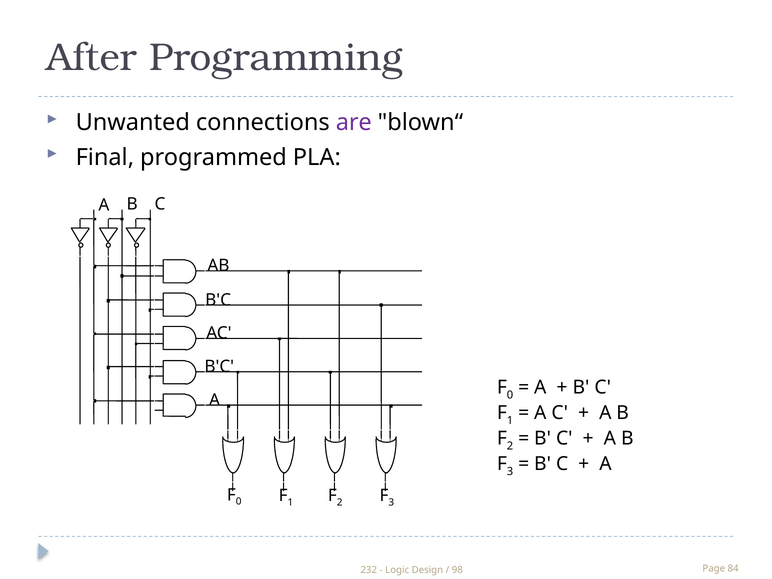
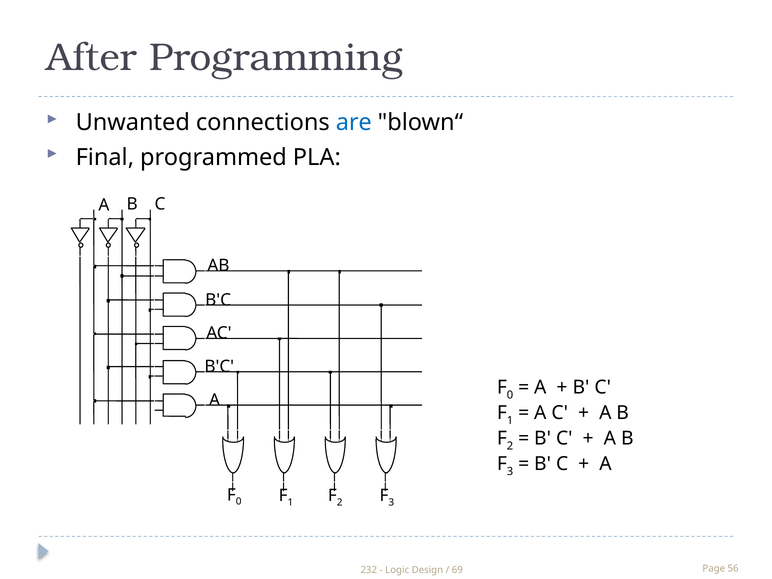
are colour: purple -> blue (354, 123)
84: 84 -> 56 (733, 568)
98: 98 -> 69 (457, 570)
